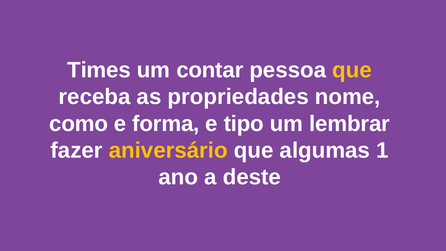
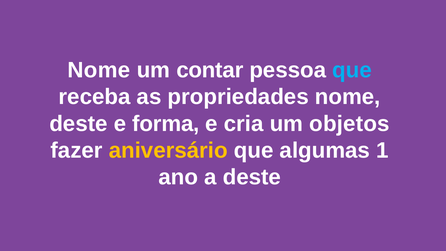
Times: Times -> Nome (99, 70)
que colour: yellow -> light blue (352, 70)
como: como -> deste (78, 124)
tipo: tipo -> cria (244, 124)
lembrar: lembrar -> objetos (349, 124)
